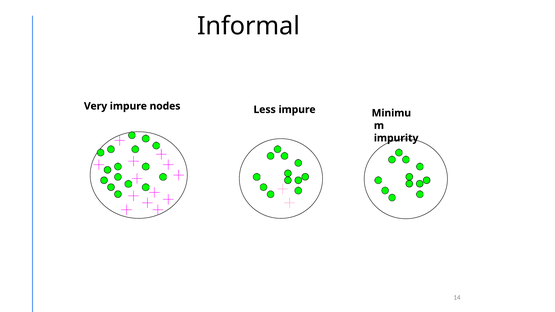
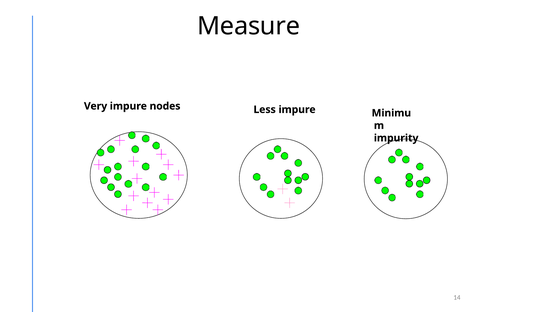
Informal: Informal -> Measure (249, 26)
